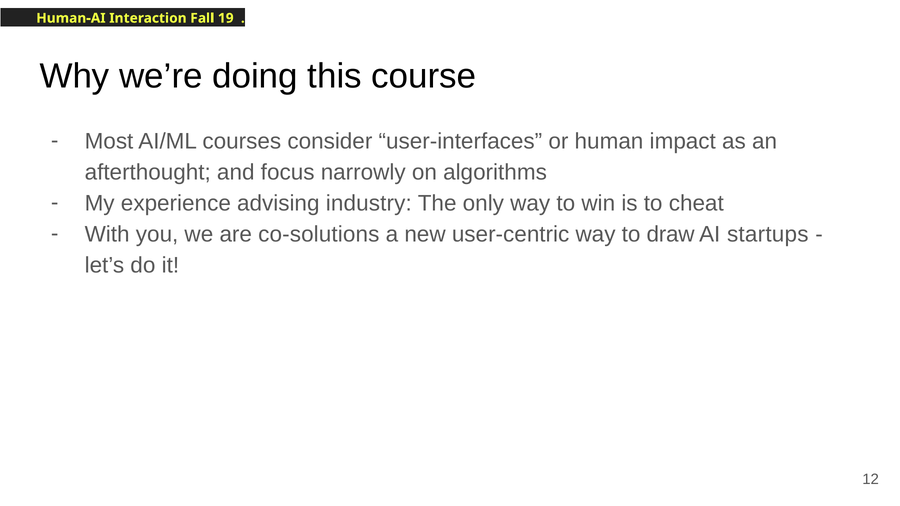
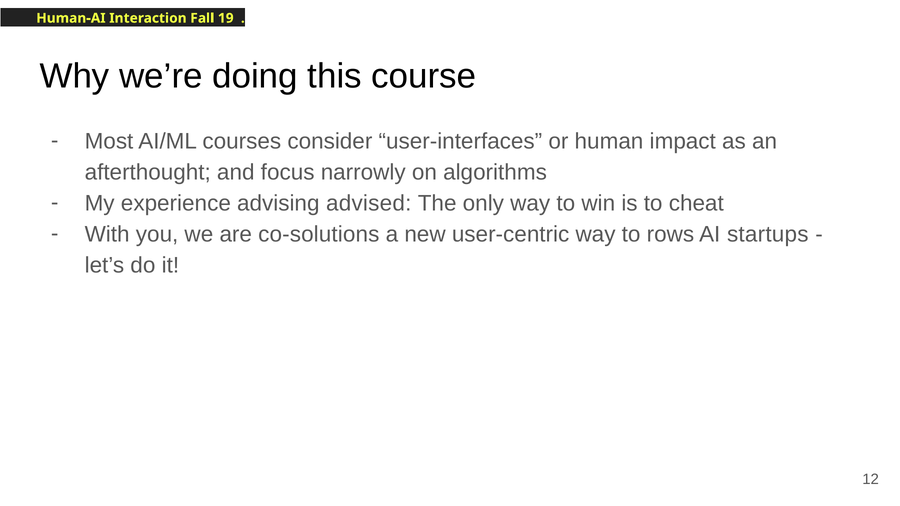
industry: industry -> advised (369, 204)
draw: draw -> rows (670, 235)
